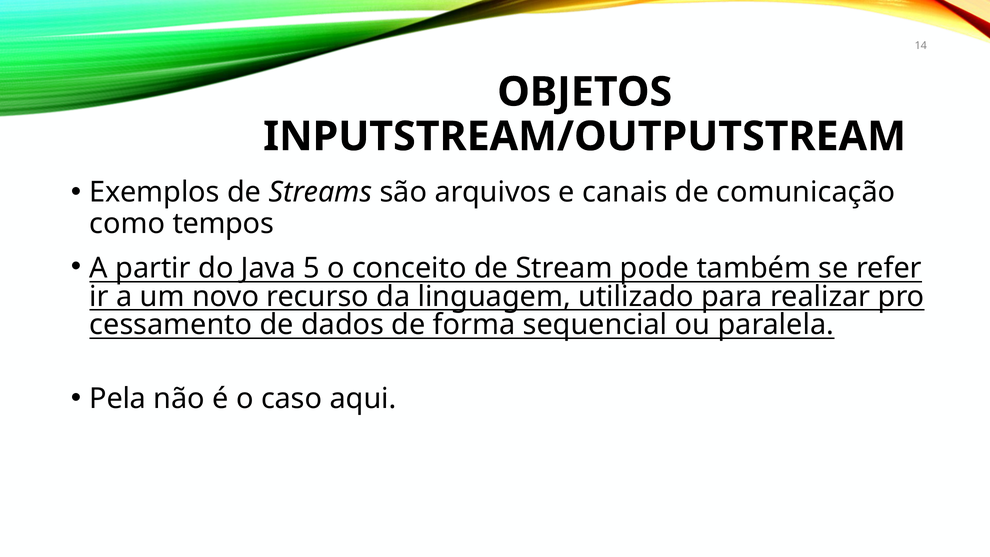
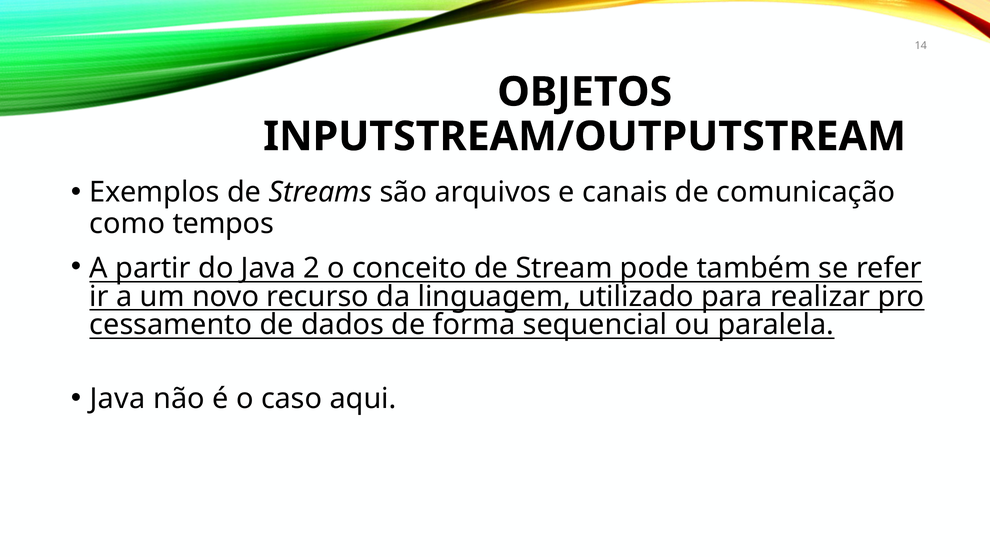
5: 5 -> 2 (311, 268)
Pela: Pela -> Java (118, 398)
